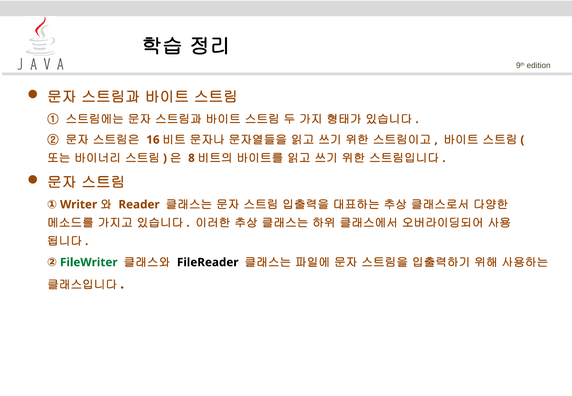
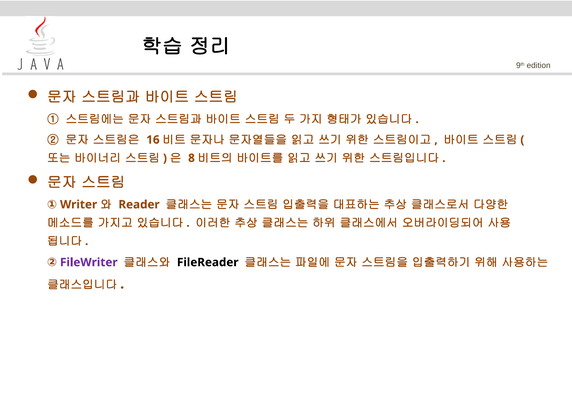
FileWriter colour: green -> purple (89, 262)
